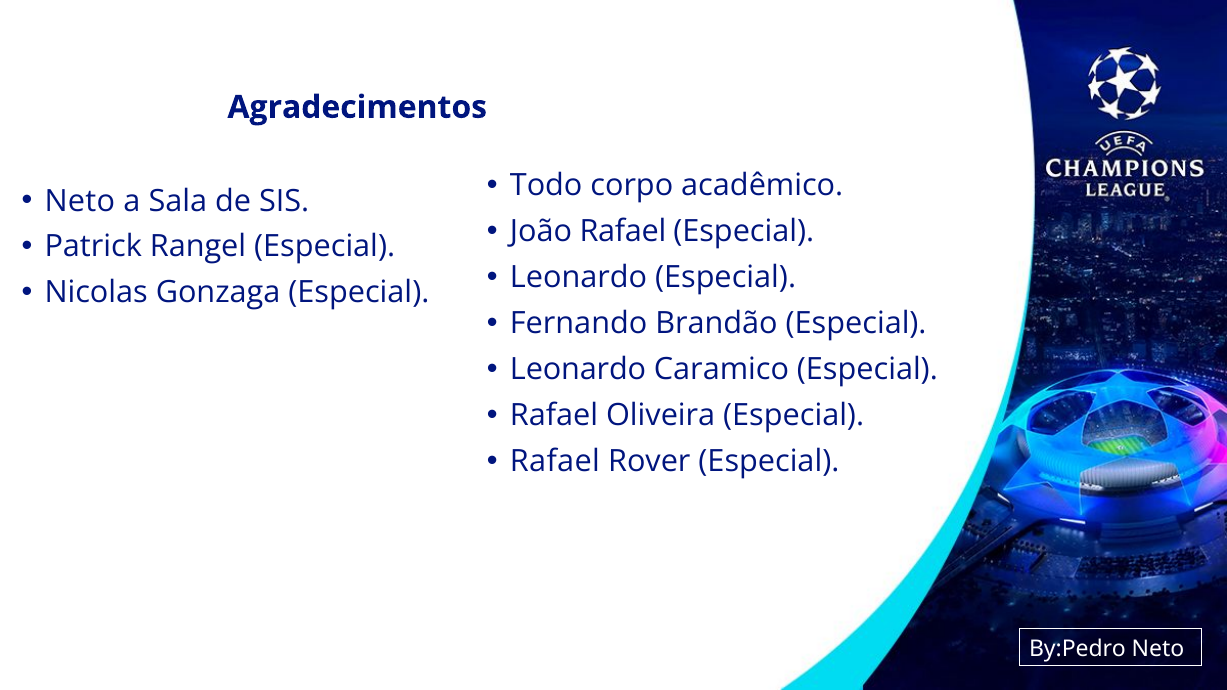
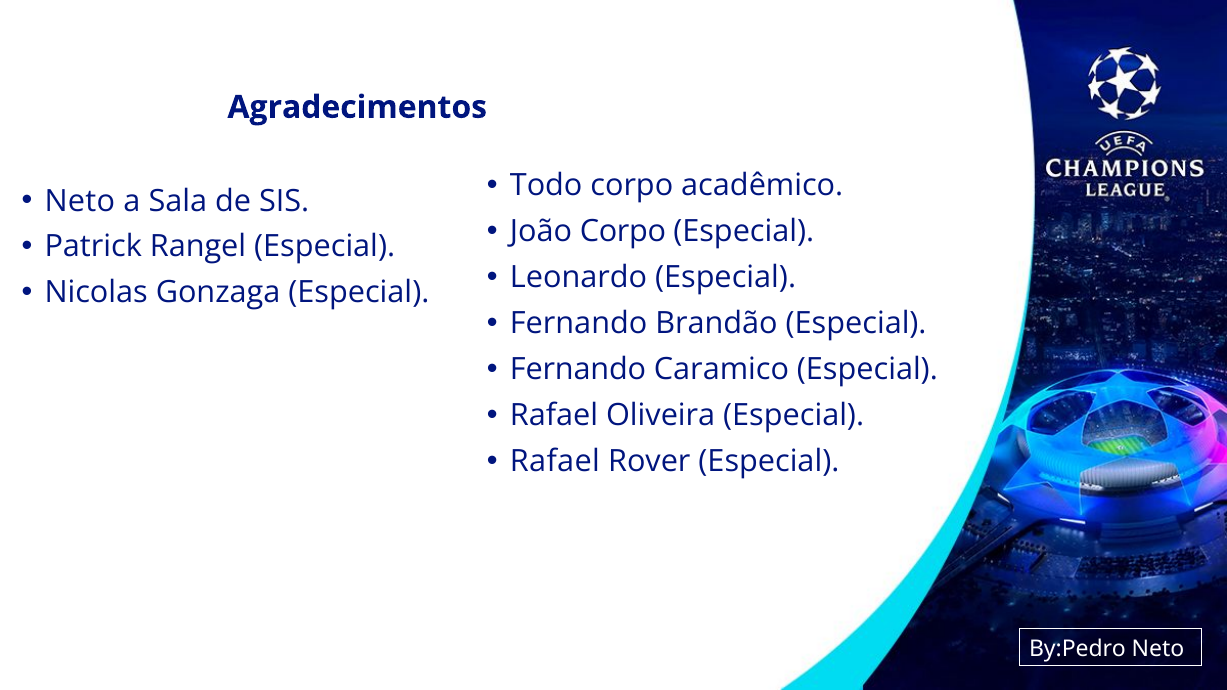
João Rafael: Rafael -> Corpo (623, 232)
Leonardo: Leonardo -> Fernando (578, 369)
